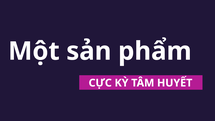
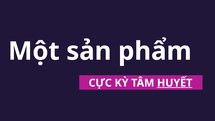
HUYẾT underline: none -> present (175, 83)
